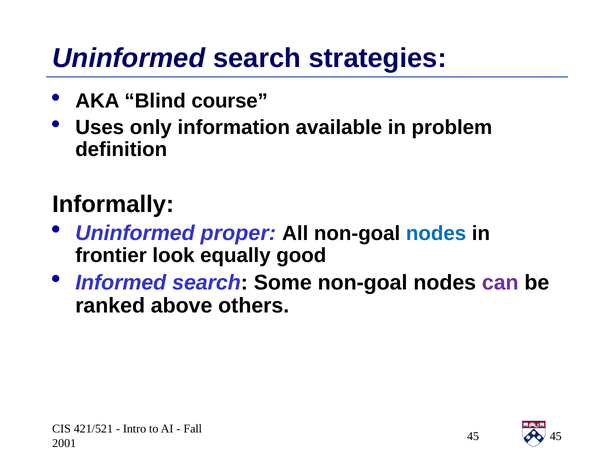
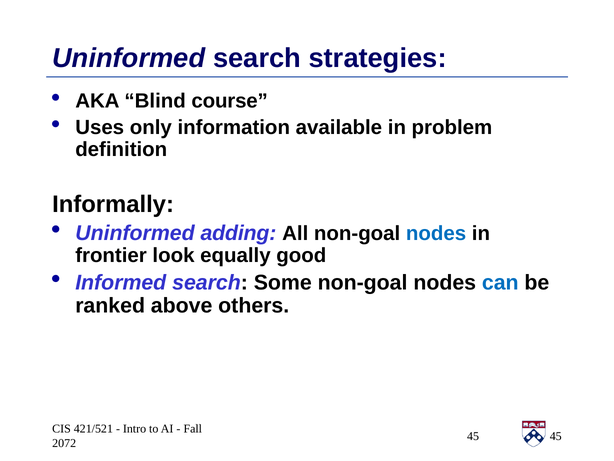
proper: proper -> adding (238, 233)
can colour: purple -> blue (500, 282)
2001: 2001 -> 2072 (64, 443)
